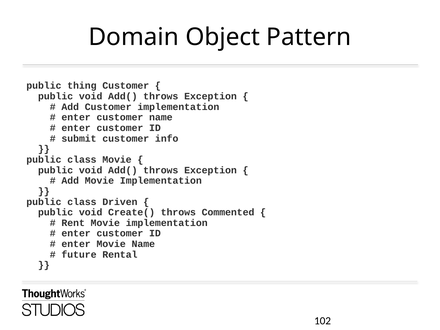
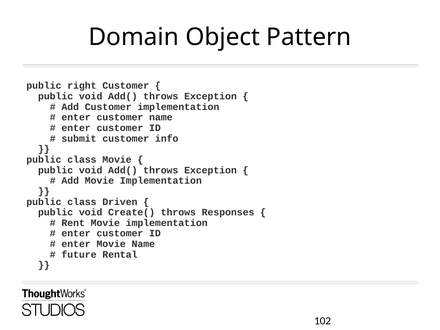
thing: thing -> right (82, 86)
Commented: Commented -> Responses (228, 212)
